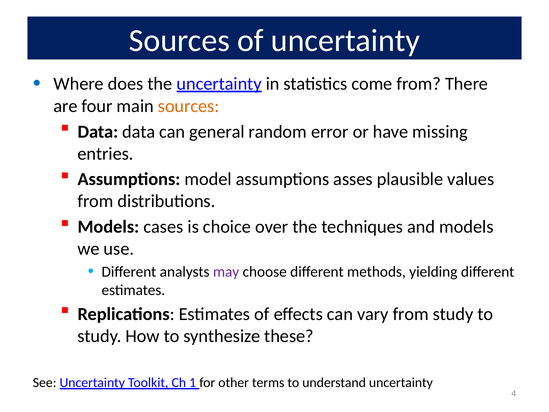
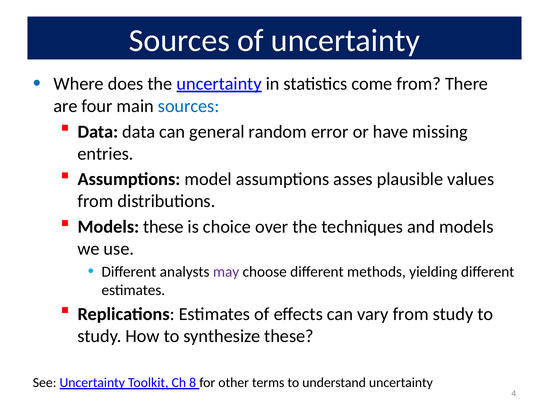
sources colour: orange -> blue (189, 106)
Models cases: cases -> these (163, 227)
1: 1 -> 8 (193, 382)
